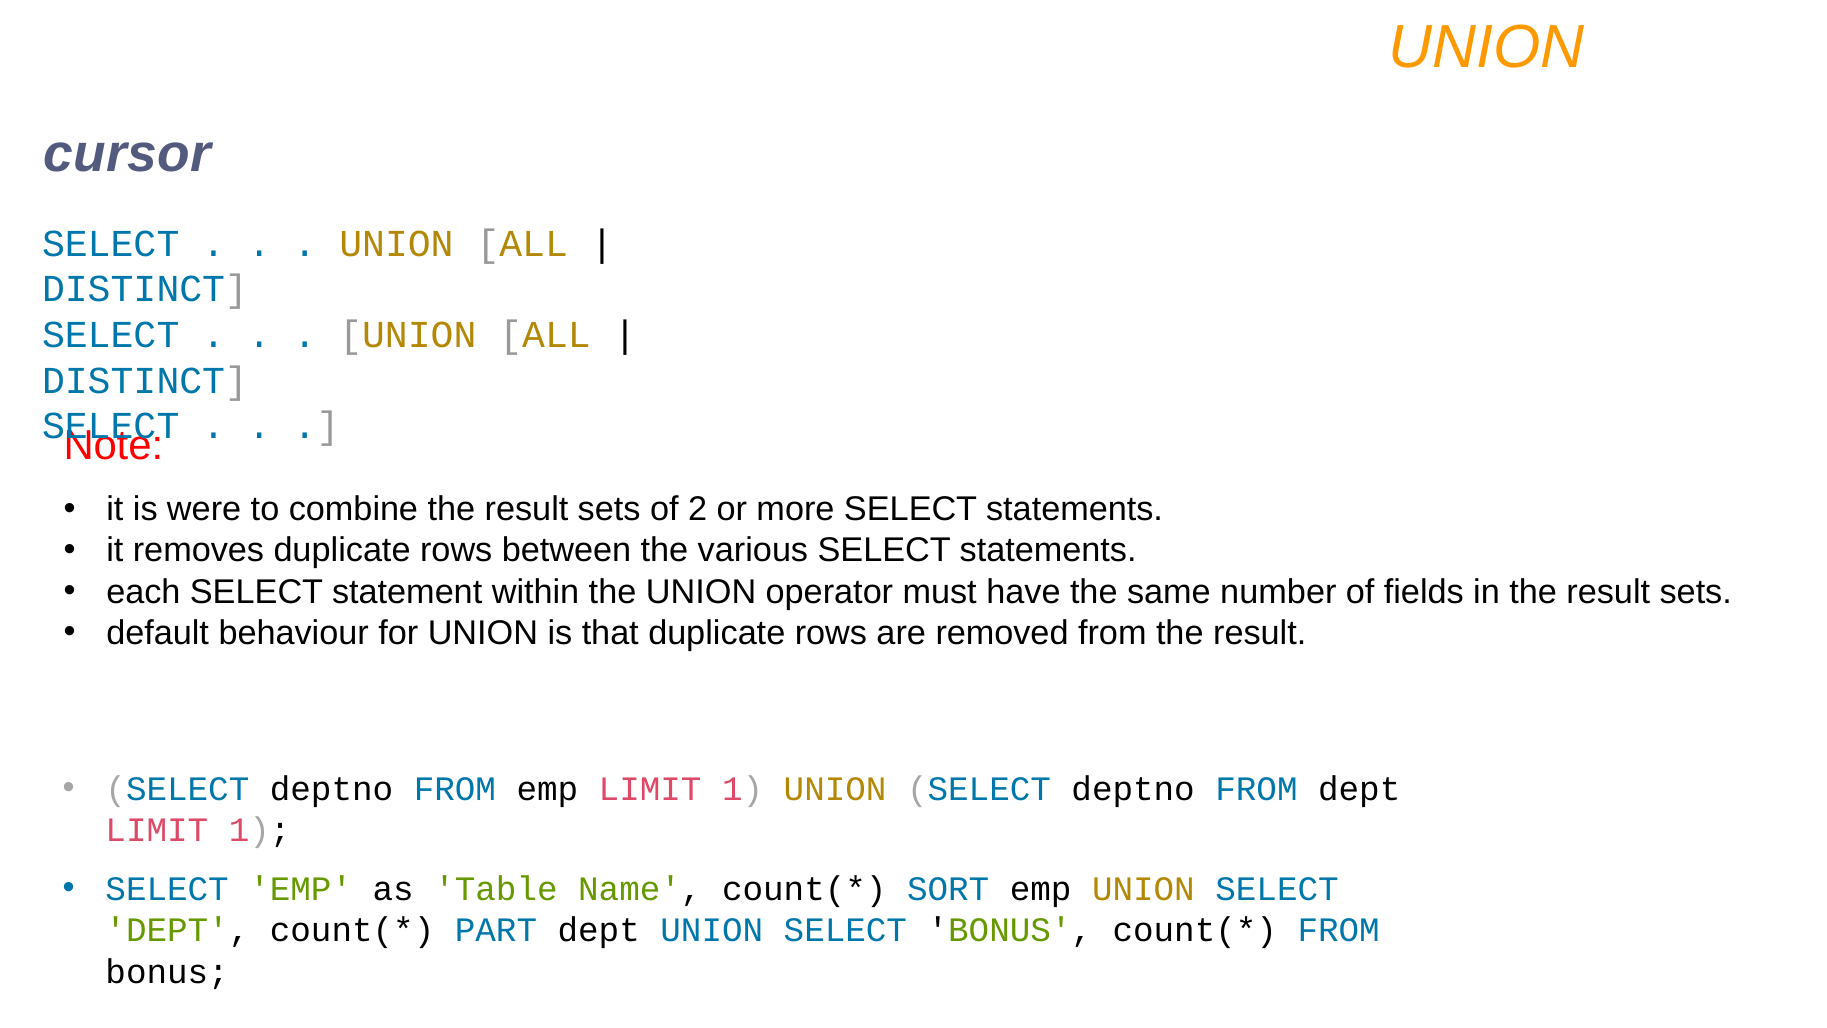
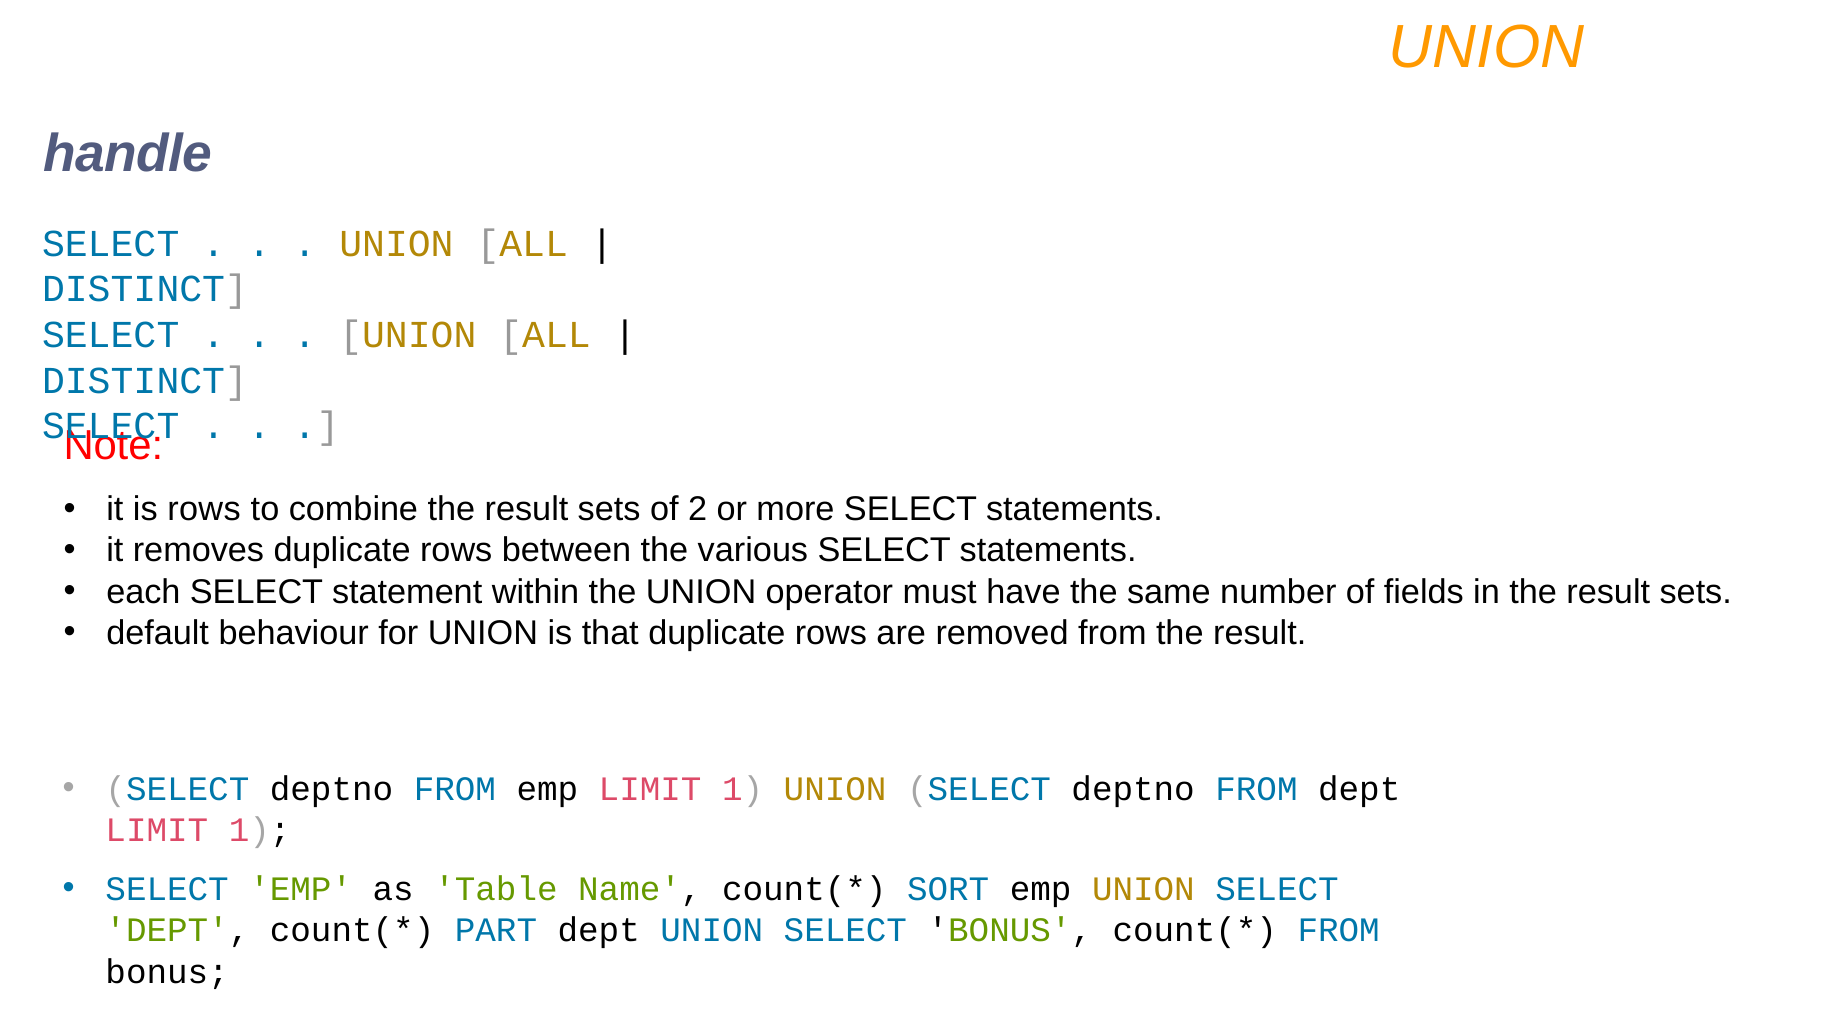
cursor: cursor -> handle (128, 154)
is were: were -> rows (204, 509)
